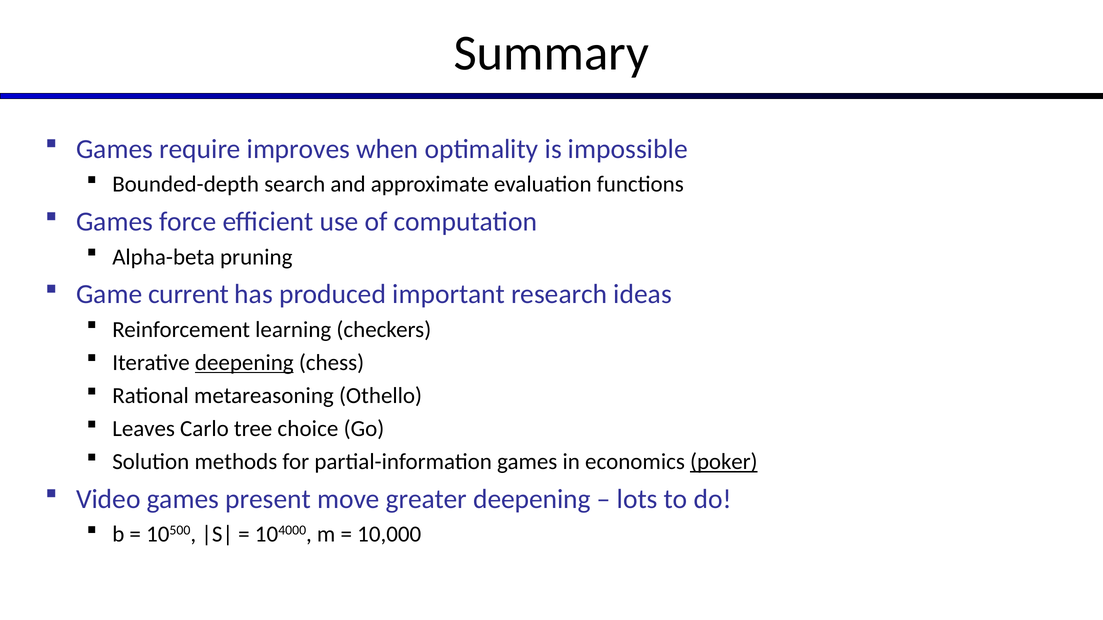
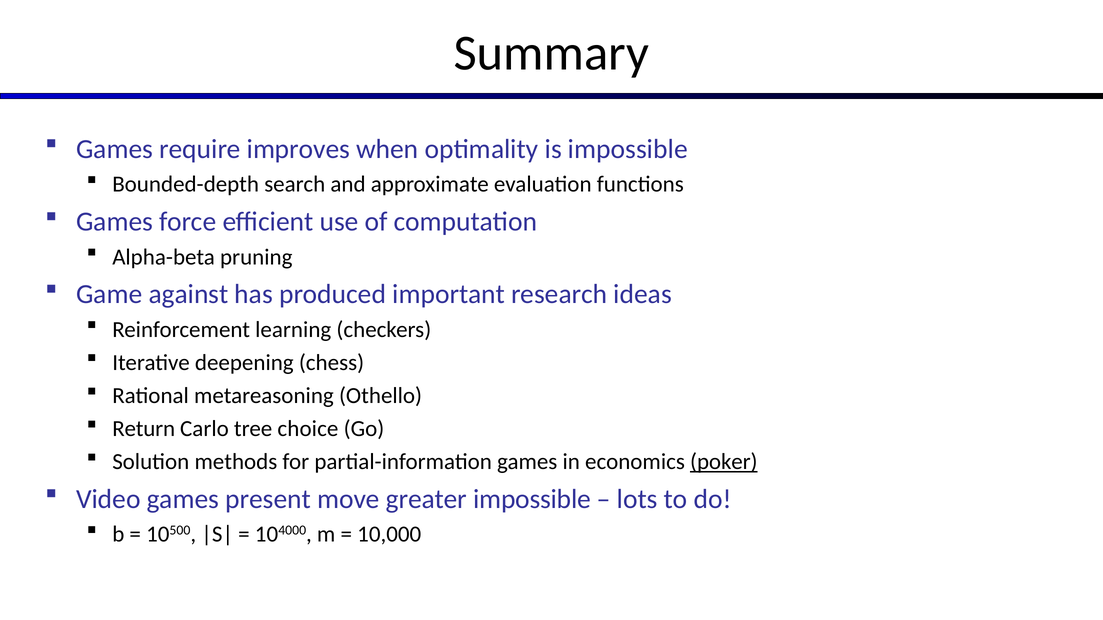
current: current -> against (188, 294)
deepening underline: present -> none (244, 363)
Leaves: Leaves -> Return (144, 429)
greater deepening: deepening -> impossible (532, 499)
